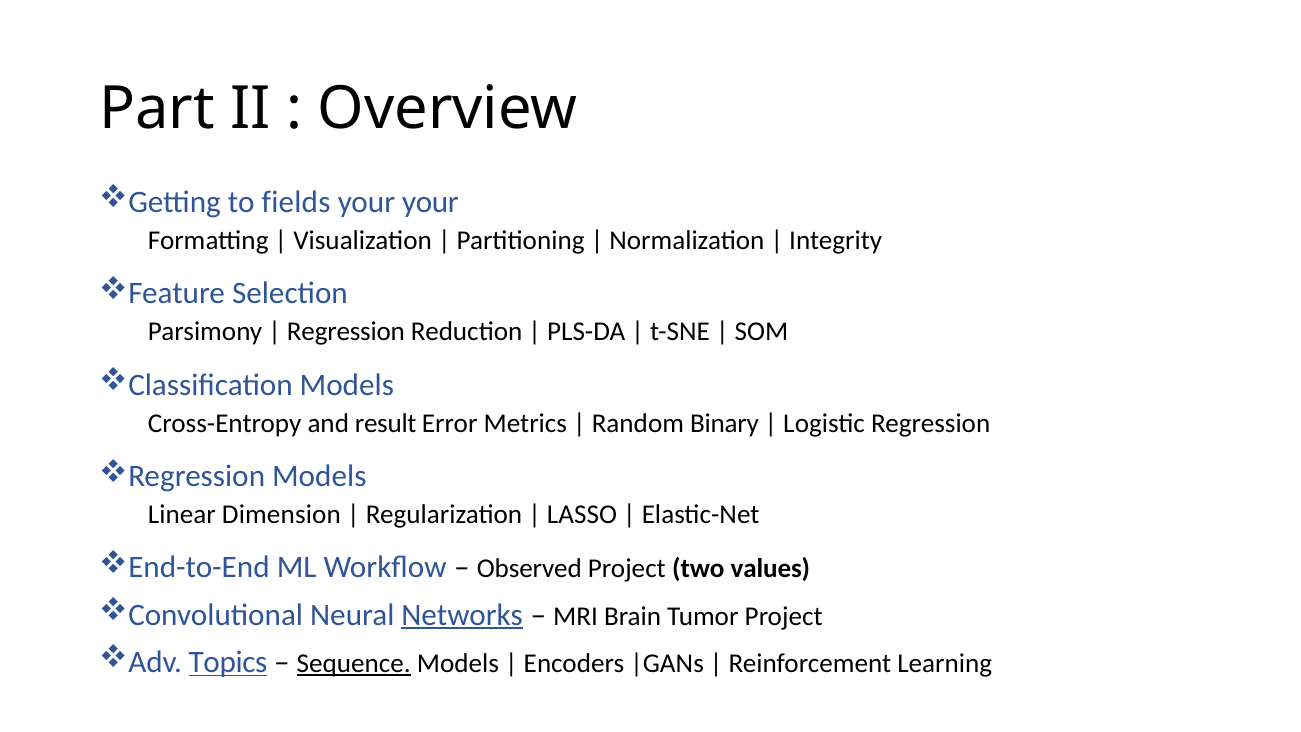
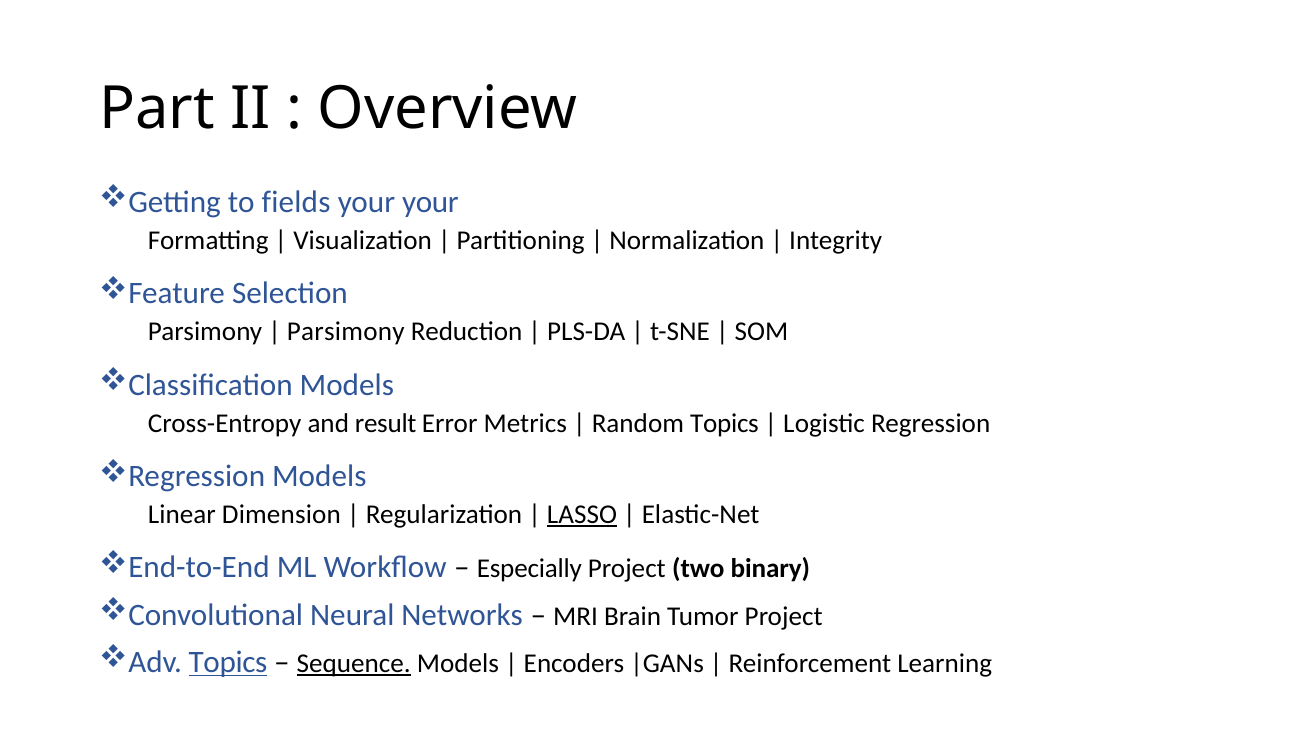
Regression: Regression -> Parsimony (346, 332)
Random Binary: Binary -> Topics (724, 423)
LASSO underline: none -> present (582, 514)
Observed: Observed -> Especially (529, 569)
values: values -> binary (770, 569)
Networks underline: present -> none (462, 615)
